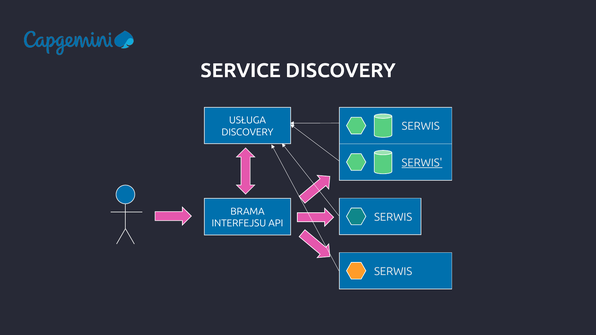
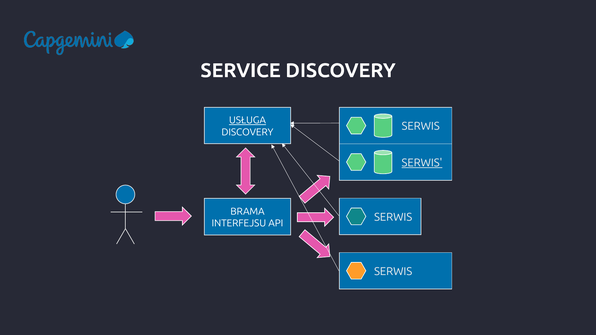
USŁUGA underline: none -> present (247, 120)
